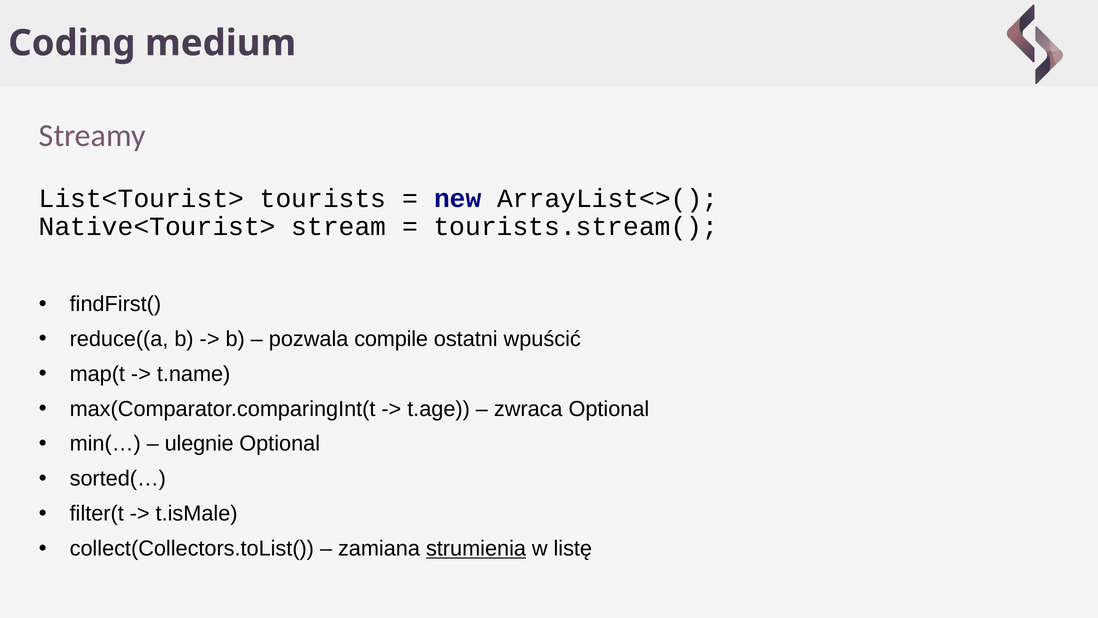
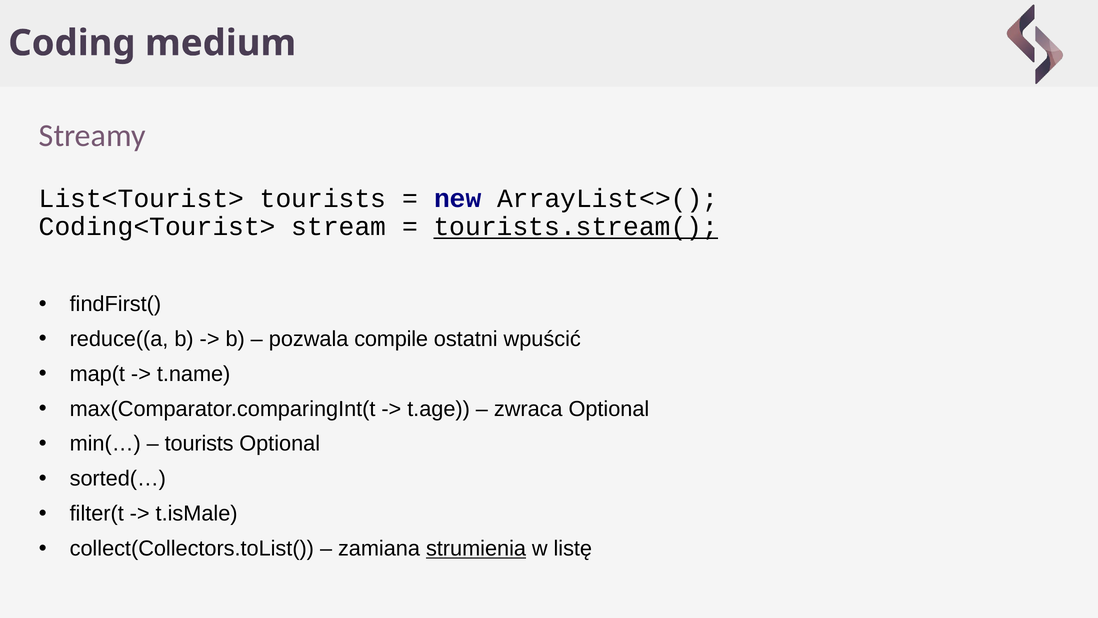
Native<Tourist>: Native<Tourist> -> Coding<Tourist> (157, 227)
tourists.stream( underline: none -> present (576, 227)
ulegnie: ulegnie -> tourists (199, 444)
